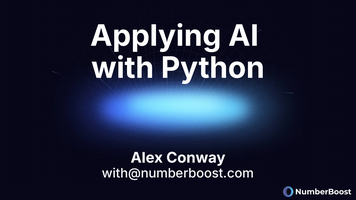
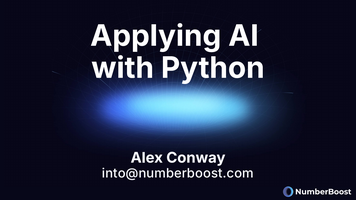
with@numberboost.com: with@numberboost.com -> into@numberboost.com (178, 174)
